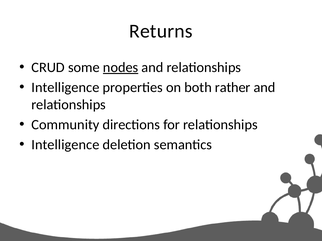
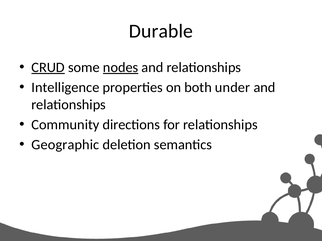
Returns: Returns -> Durable (161, 31)
CRUD underline: none -> present (48, 68)
rather: rather -> under (233, 88)
Intelligence: Intelligence -> Geographic (65, 145)
